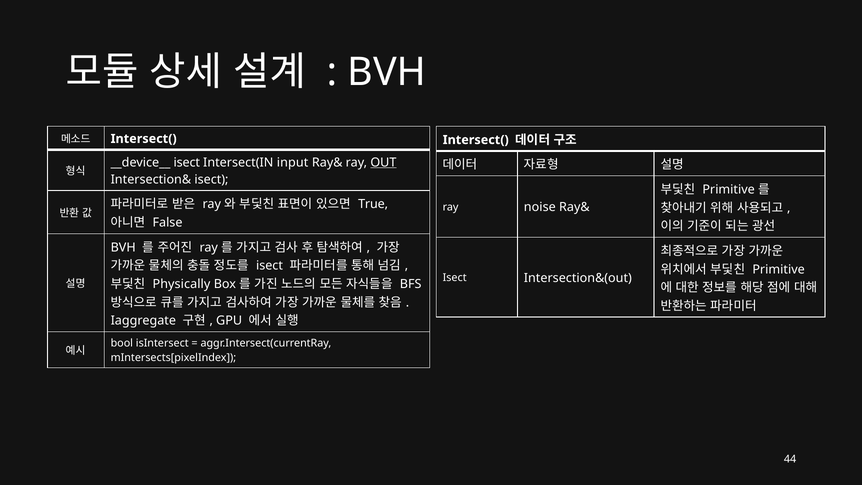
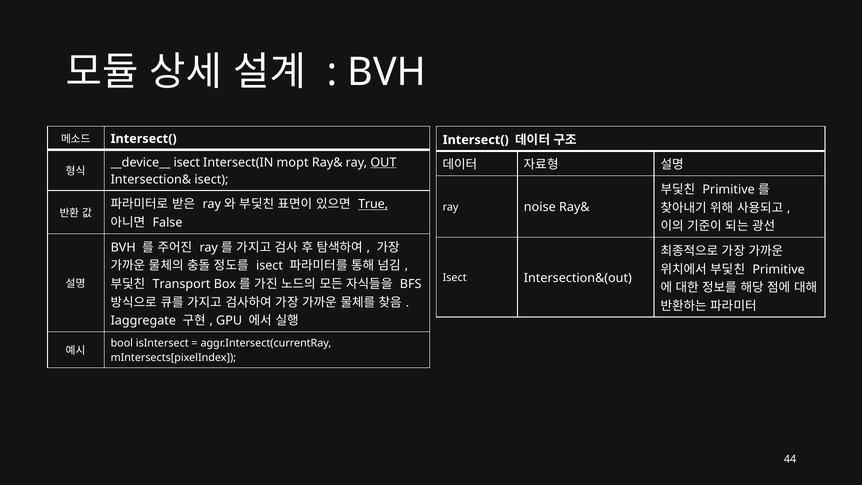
input: input -> mopt (293, 162)
True underline: none -> present (373, 204)
Physically: Physically -> Transport (182, 284)
